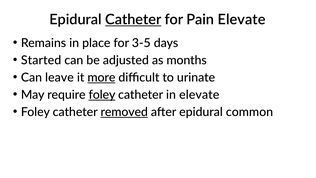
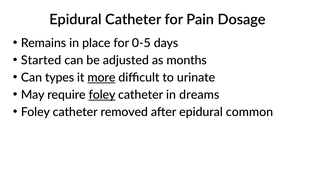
Catheter underline: present -> none (133, 20)
Pain Elevate: Elevate -> Dosage (242, 20)
3-5: 3-5 -> 0-5 (141, 43)
leave: leave -> types (60, 77)
in elevate: elevate -> dreams (199, 95)
removed underline: present -> none (124, 112)
